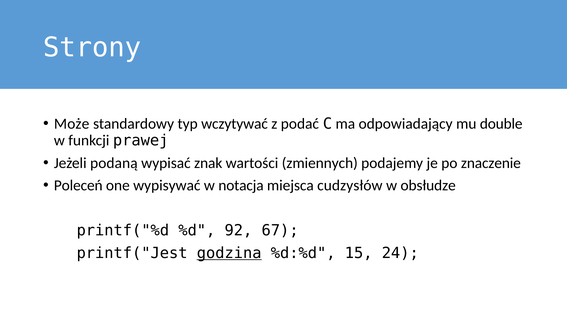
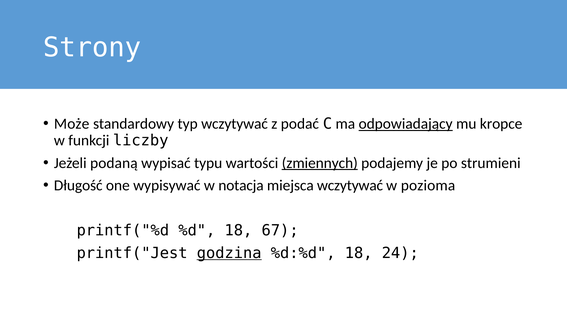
odpowiadający underline: none -> present (406, 124)
double: double -> kropce (501, 124)
prawej: prawej -> liczby (141, 140)
znak: znak -> typu (208, 163)
zmiennych underline: none -> present (320, 163)
znaczenie: znaczenie -> strumieni (491, 163)
Poleceń: Poleceń -> Długość (78, 185)
miejsca cudzysłów: cudzysłów -> wczytywać (350, 185)
obsłudze: obsłudze -> pozioma (428, 185)
%d 92: 92 -> 18 (238, 230)
%d:%d 15: 15 -> 18 (359, 253)
